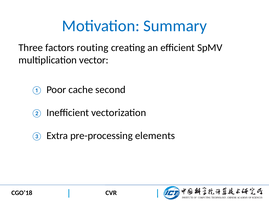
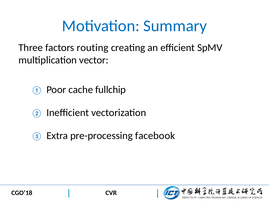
second: second -> fullchip (111, 90)
elements: elements -> facebook (155, 136)
